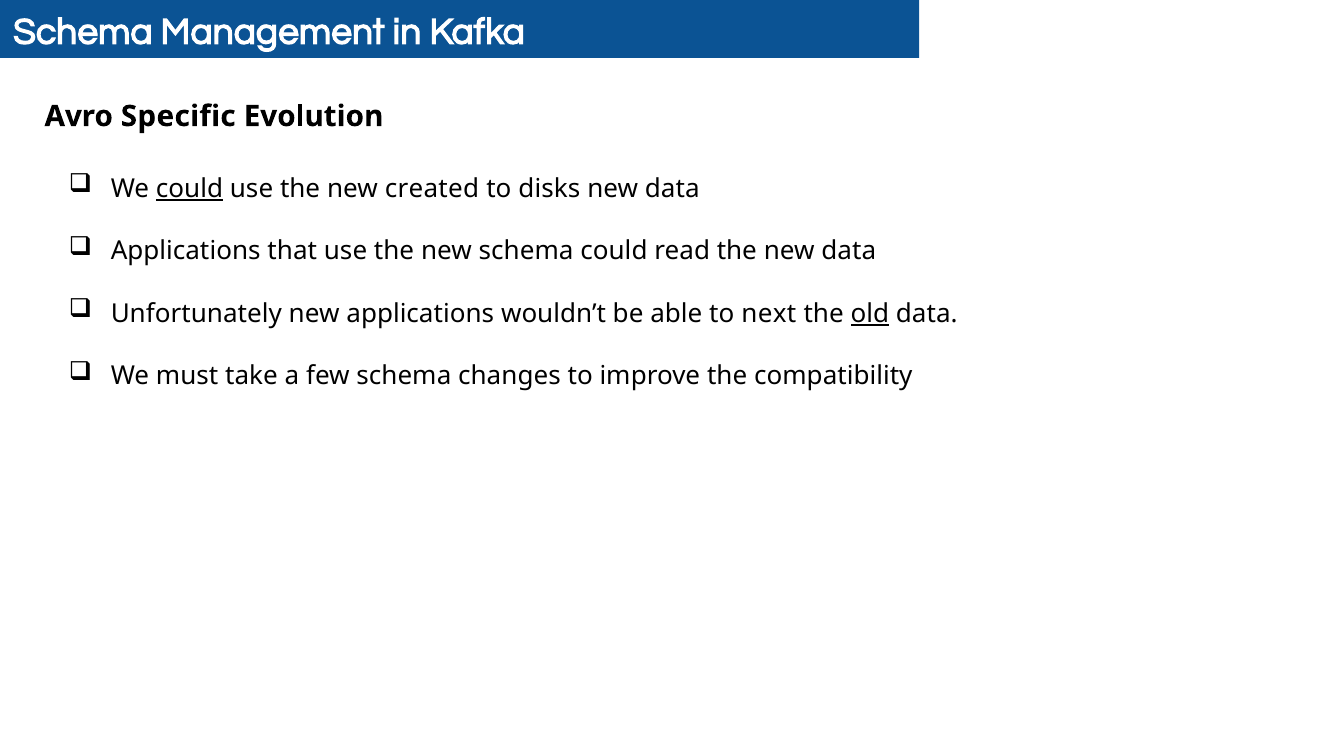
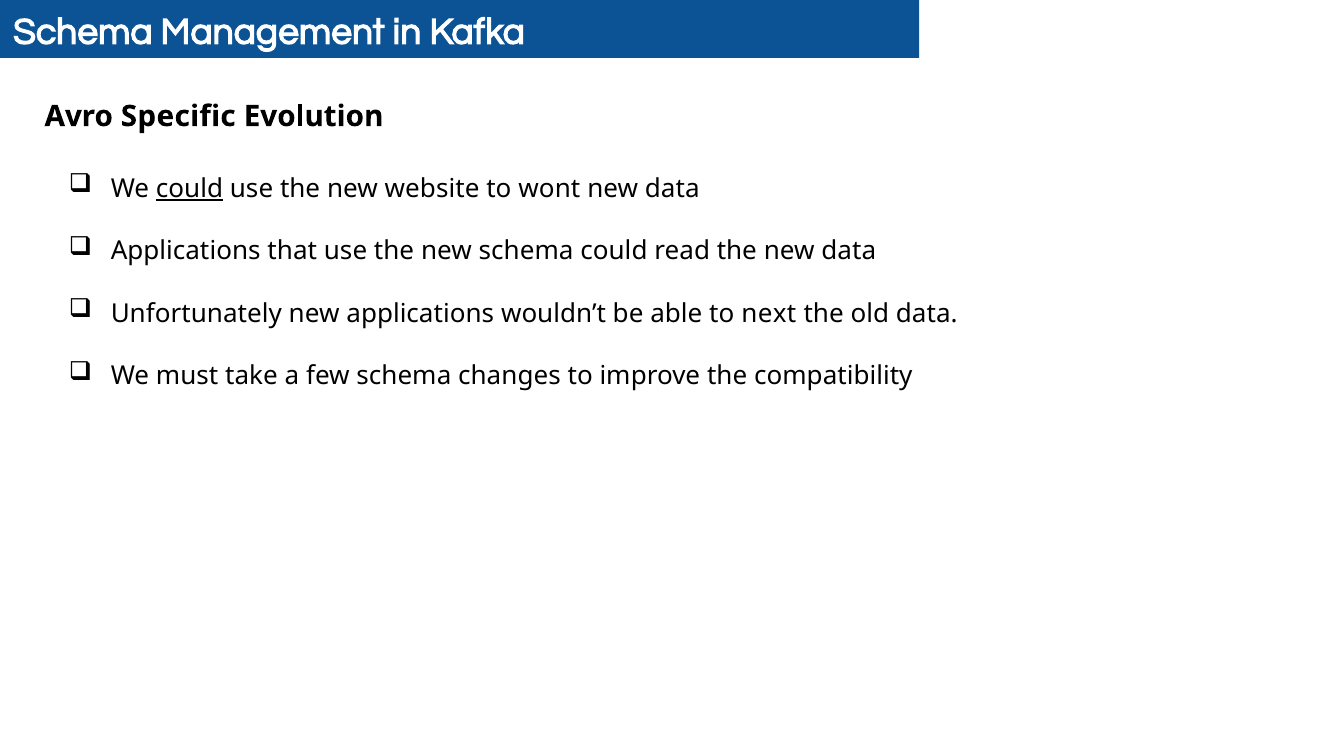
created: created -> website (432, 189)
disks: disks -> wont (549, 189)
old underline: present -> none (870, 314)
